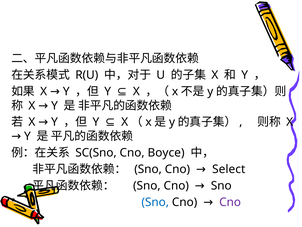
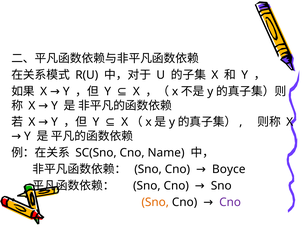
Boyce: Boyce -> Name (166, 152)
Select: Select -> Boyce (229, 169)
Sno colour: blue -> orange (155, 202)
